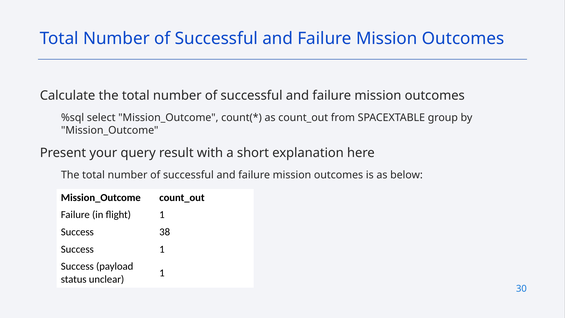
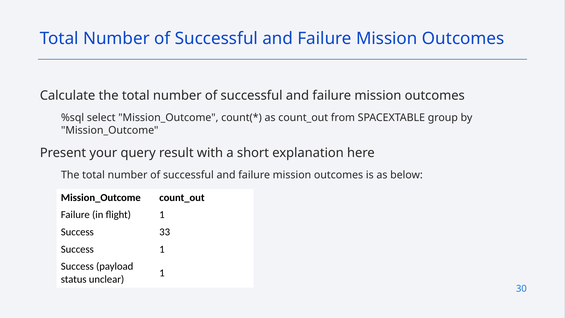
38: 38 -> 33 (165, 232)
